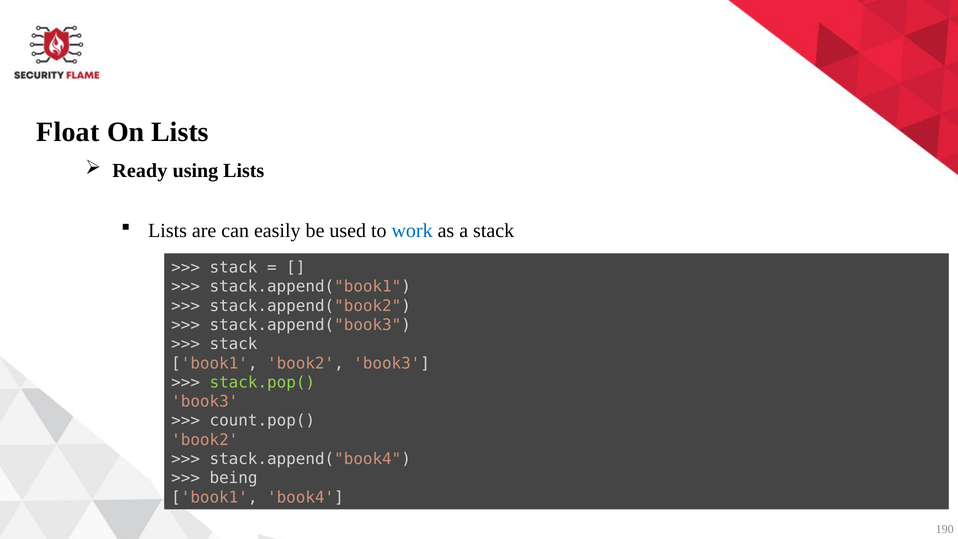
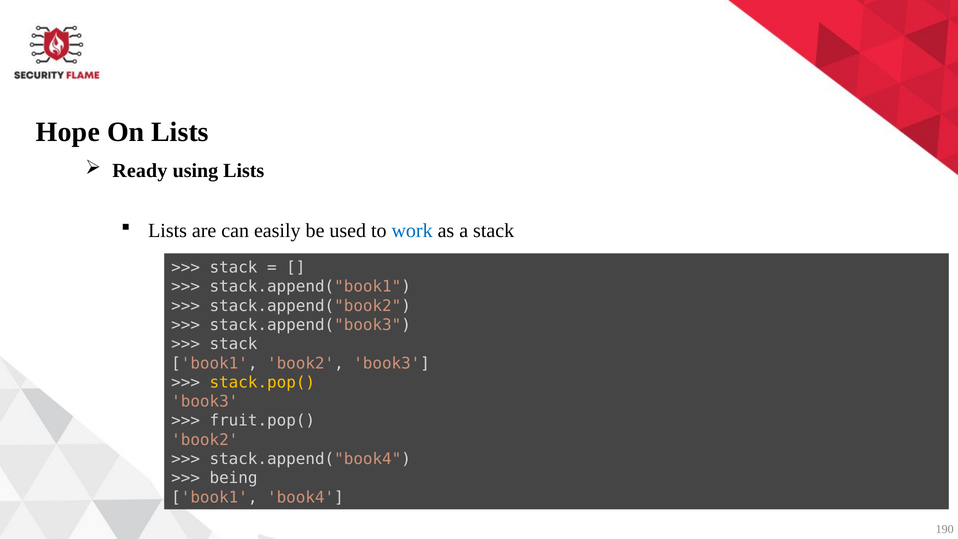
Float: Float -> Hope (68, 132)
stack.pop( colour: light green -> yellow (262, 382)
count.pop(: count.pop( -> fruit.pop( (262, 421)
